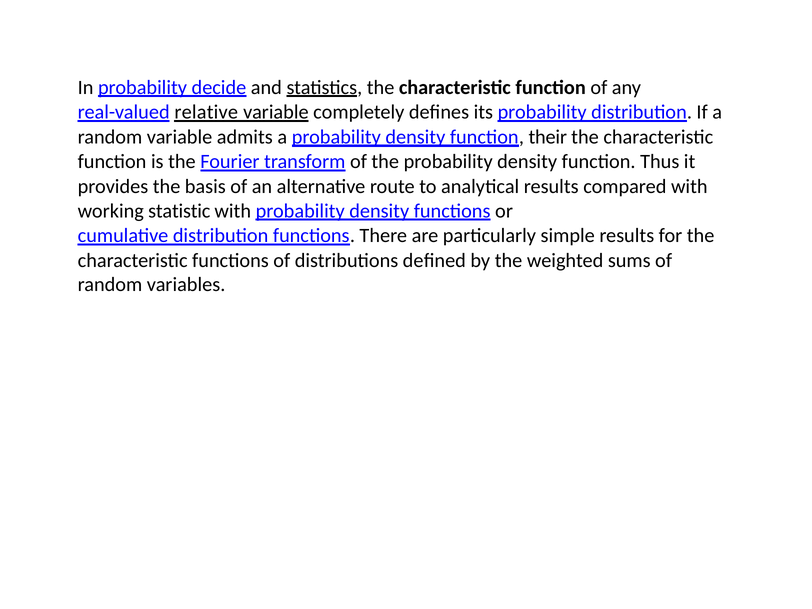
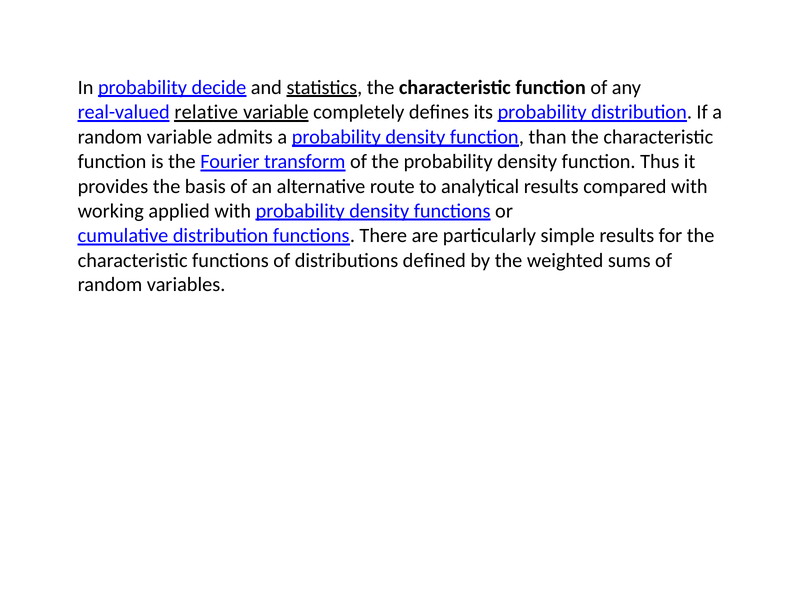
their: their -> than (548, 137)
statistic: statistic -> applied (179, 211)
